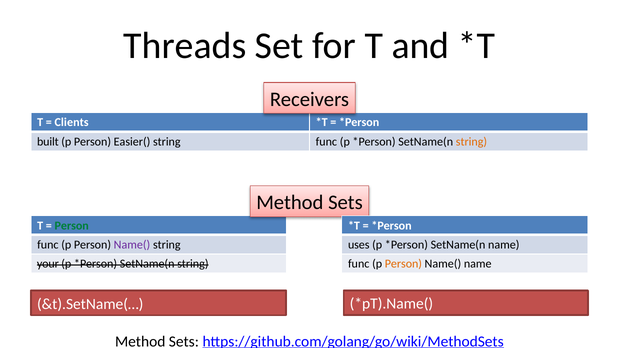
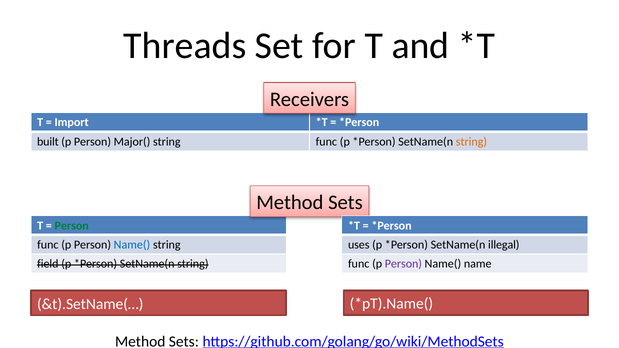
Clients: Clients -> Import (72, 122)
Easier(: Easier( -> Major( (132, 142)
Name( colour: purple -> blue (132, 245)
SetName(n name: name -> illegal (504, 245)
your: your -> field (48, 264)
Person colour: orange -> purple (403, 264)
